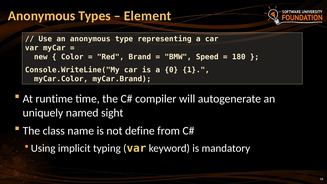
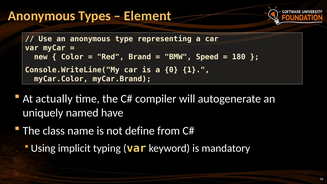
runtime: runtime -> actually (54, 99)
sight: sight -> have (112, 113)
